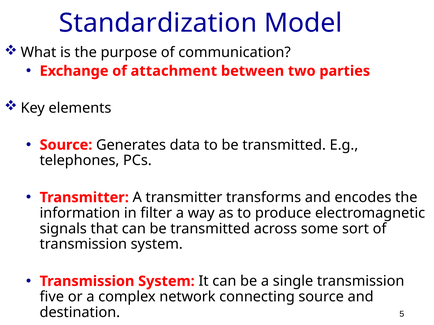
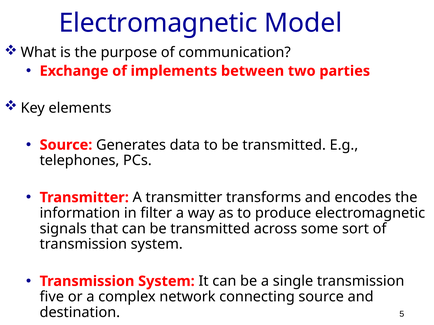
Standardization: Standardization -> Electromagnetic (158, 23)
attachment: attachment -> implements (174, 71)
